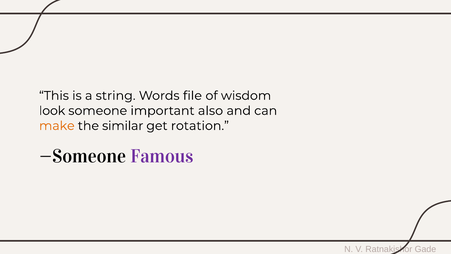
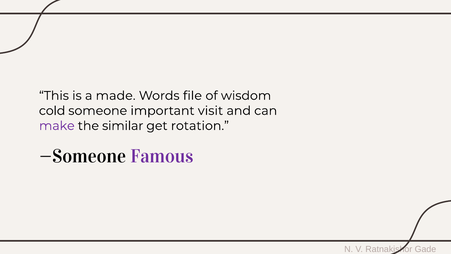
string: string -> made (116, 96)
look: look -> cold (52, 111)
also: also -> visit (211, 111)
make colour: orange -> purple (57, 126)
